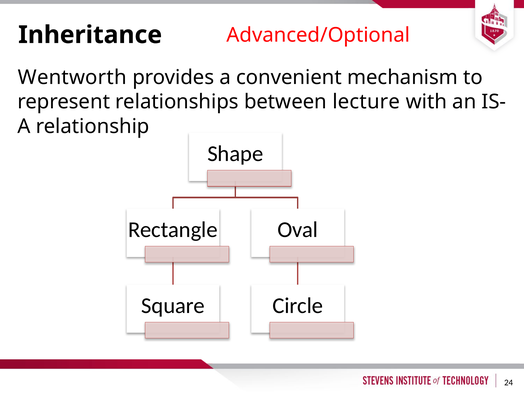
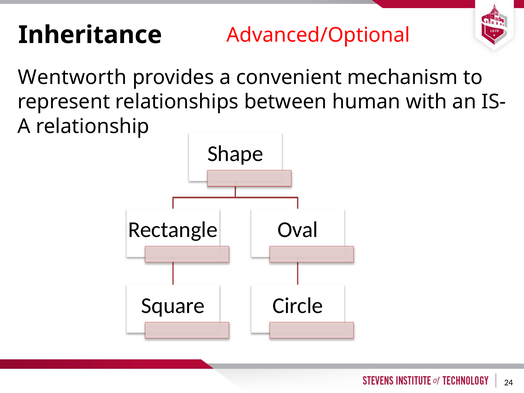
lecture: lecture -> human (366, 102)
